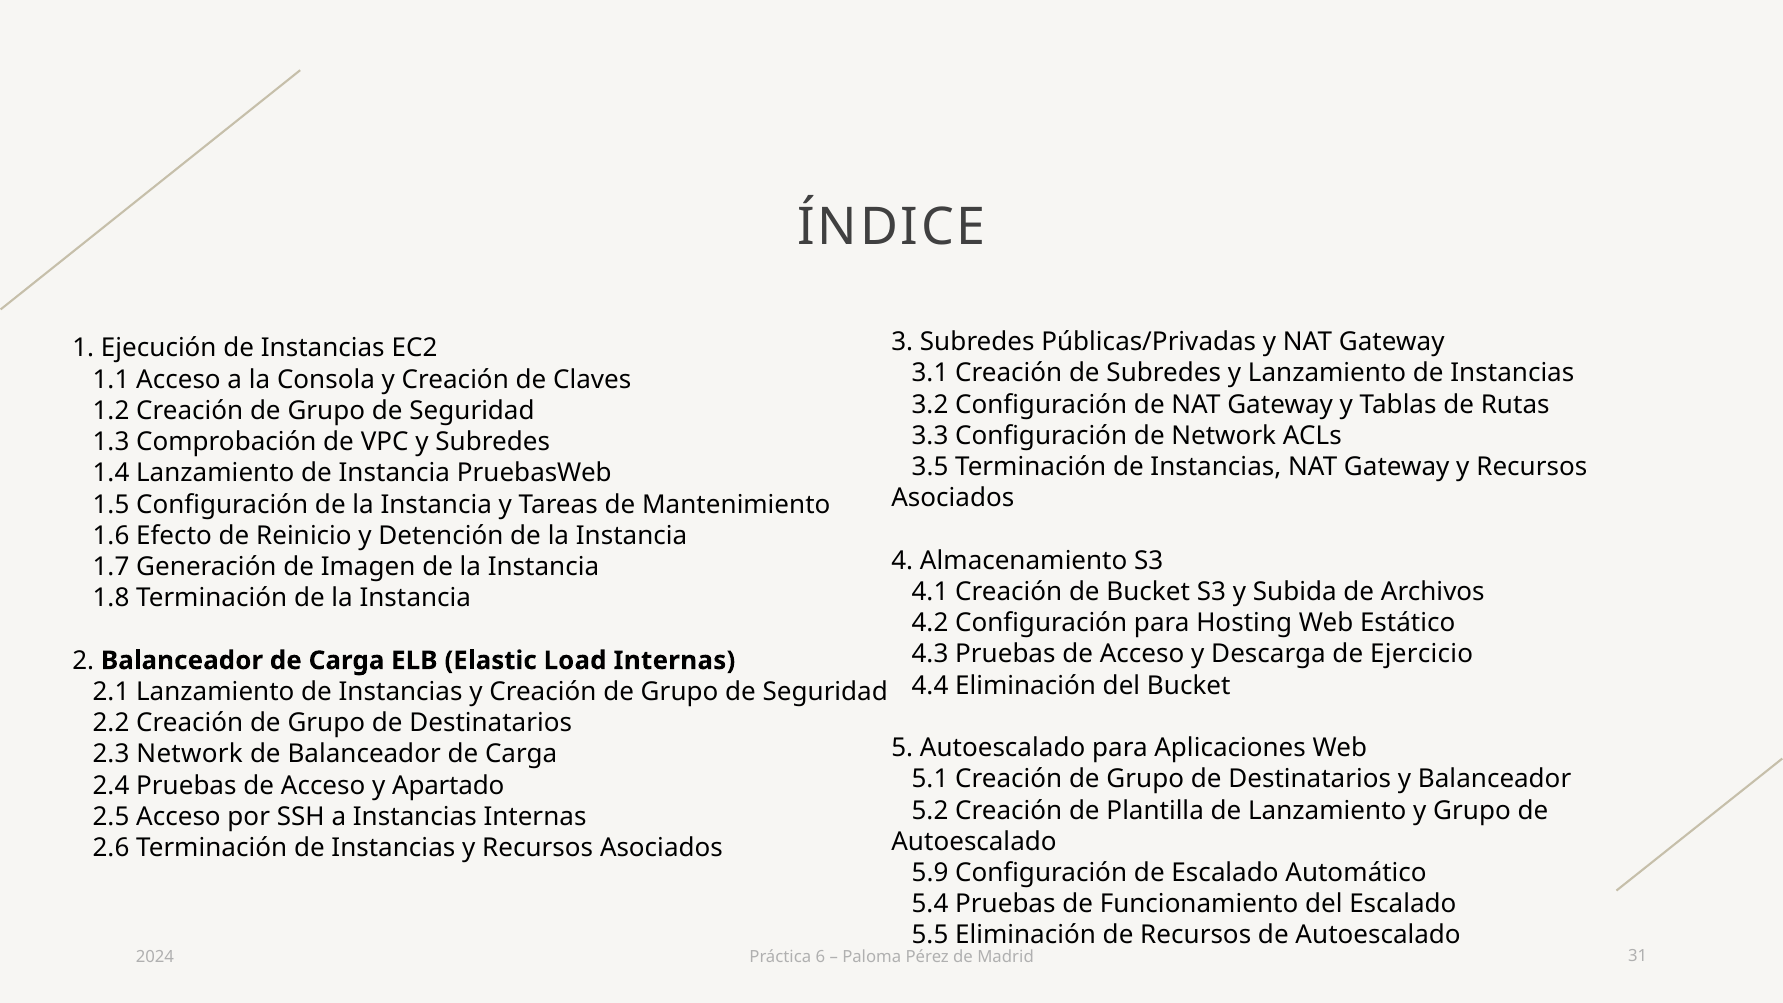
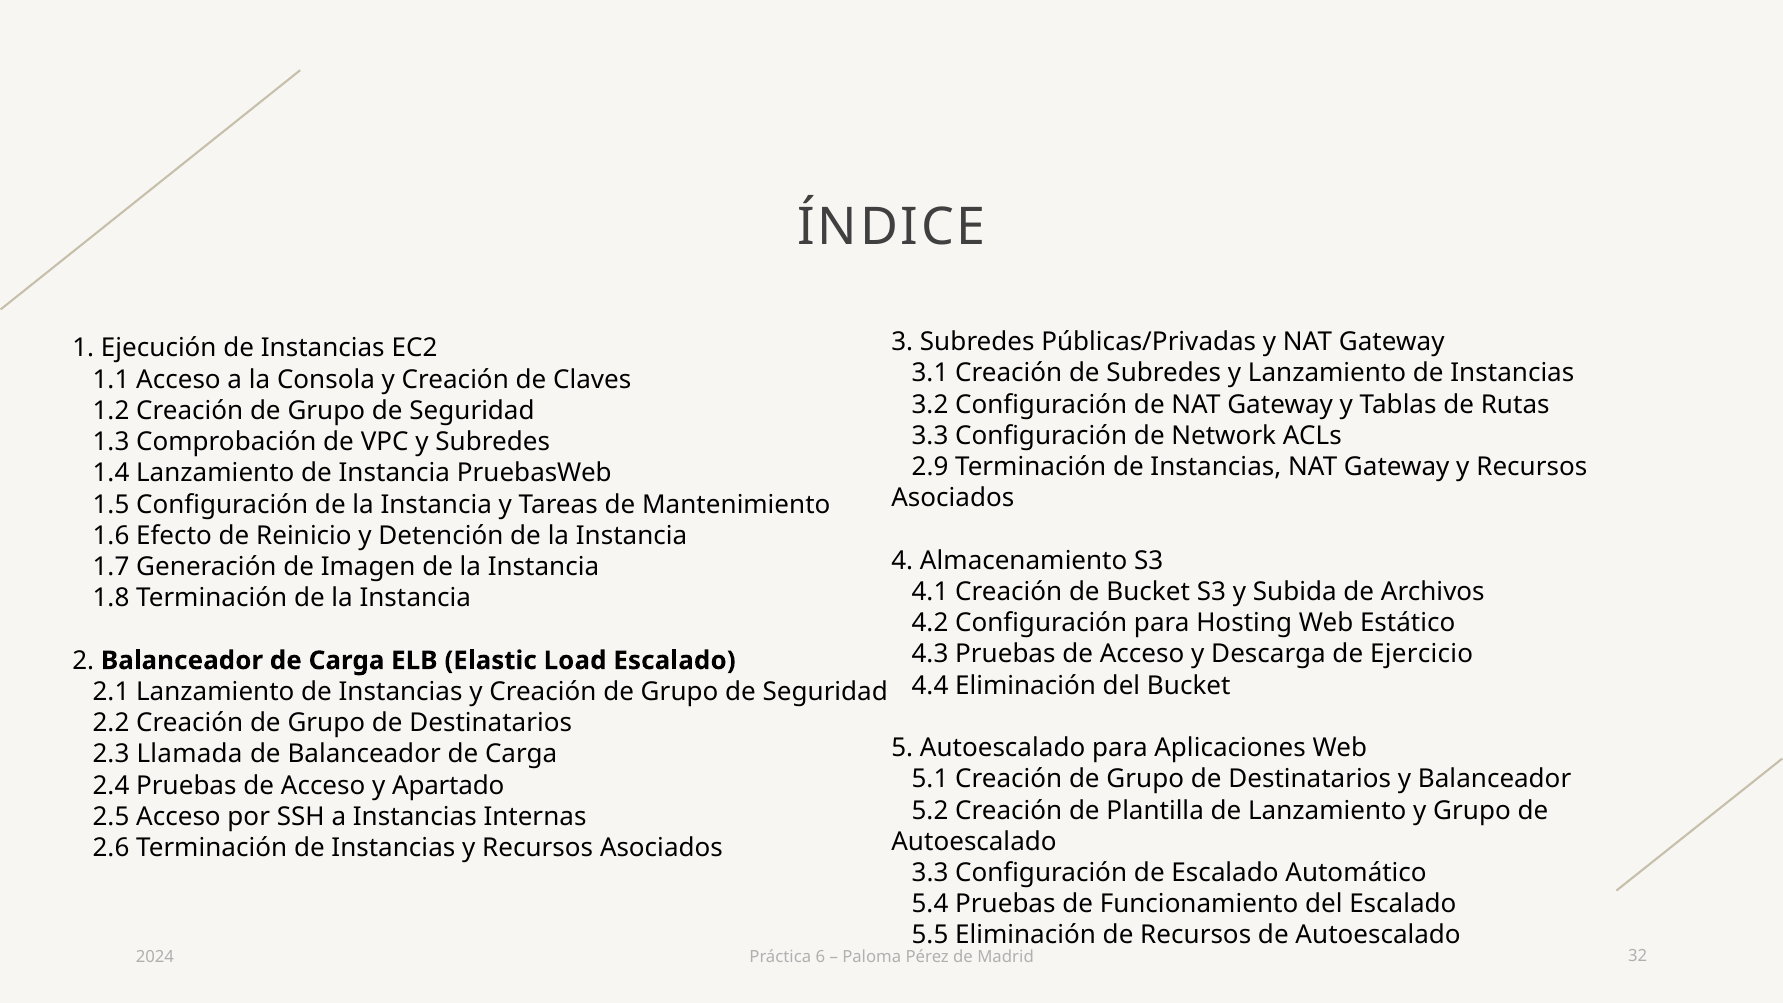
3.5: 3.5 -> 2.9 (930, 467)
Load Internas: Internas -> Escalado (674, 661)
2.3 Network: Network -> Llamada (190, 754)
5.9: 5.9 -> 3.3 (930, 873)
31: 31 -> 32 (1638, 956)
